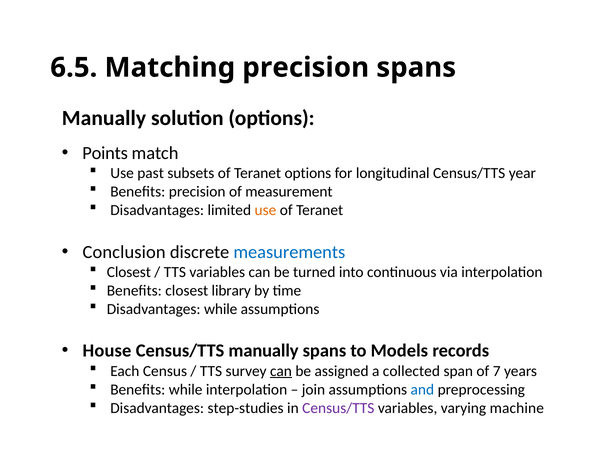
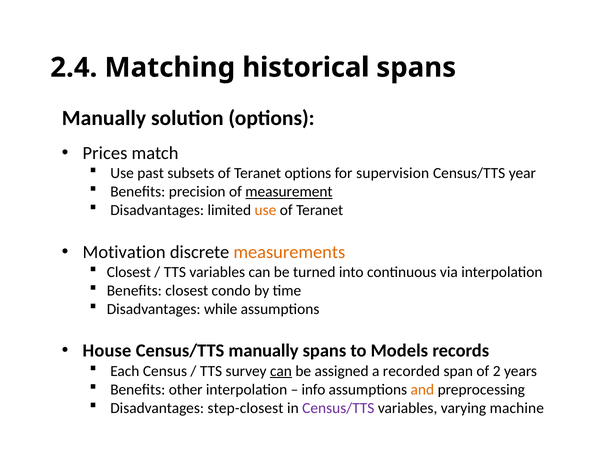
6.5: 6.5 -> 2.4 (74, 67)
Matching precision: precision -> historical (306, 67)
Points: Points -> Prices (105, 153)
longitudinal: longitudinal -> supervision (393, 173)
measurement underline: none -> present (289, 192)
Conclusion: Conclusion -> Motivation (124, 252)
measurements colour: blue -> orange (289, 252)
library: library -> condo (231, 290)
collected: collected -> recorded (411, 371)
7: 7 -> 2 (497, 371)
Benefits while: while -> other (186, 389)
join: join -> info (314, 389)
and colour: blue -> orange (422, 389)
step-studies: step-studies -> step-closest (246, 407)
